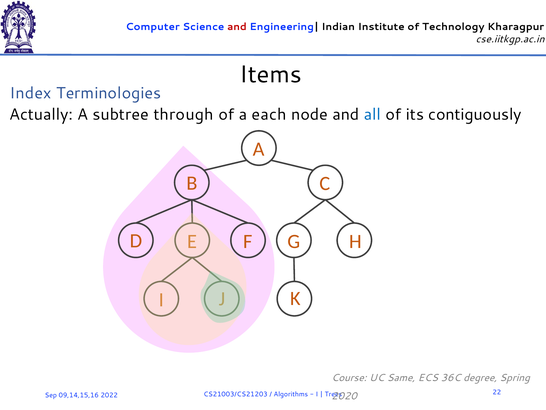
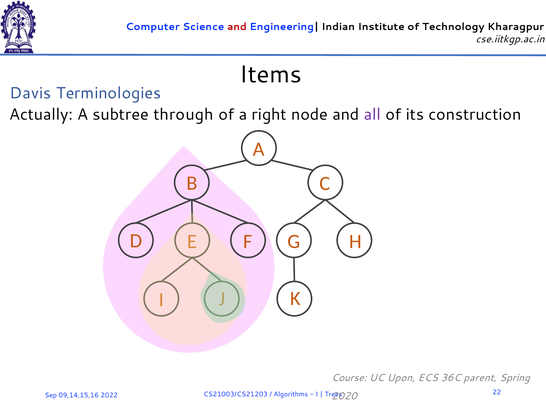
Index: Index -> Davis (30, 93)
each: each -> right (269, 114)
all colour: blue -> purple (372, 114)
contiguously: contiguously -> construction (475, 114)
Same: Same -> Upon (401, 377)
degree: degree -> parent (480, 377)
